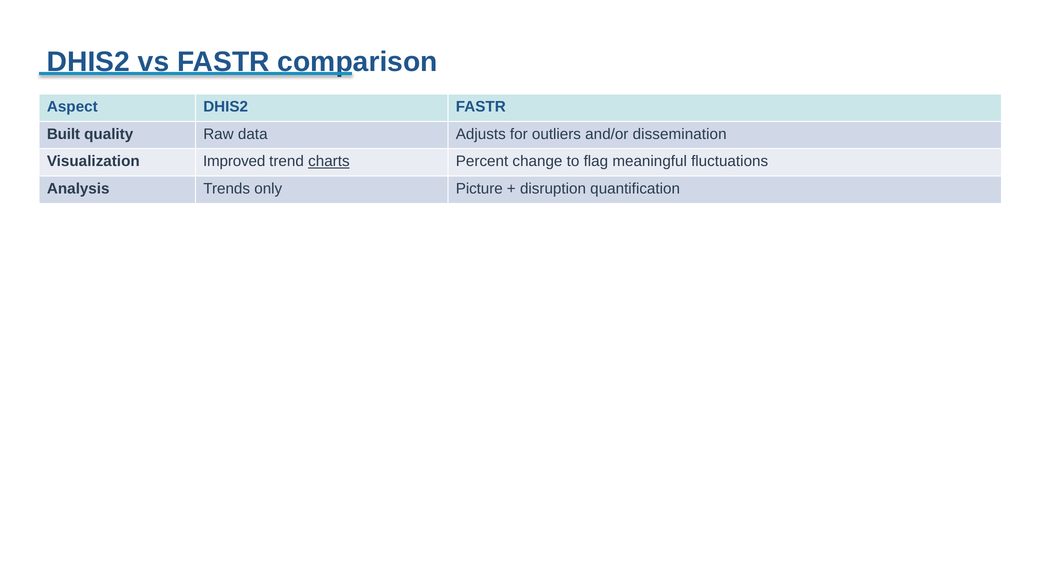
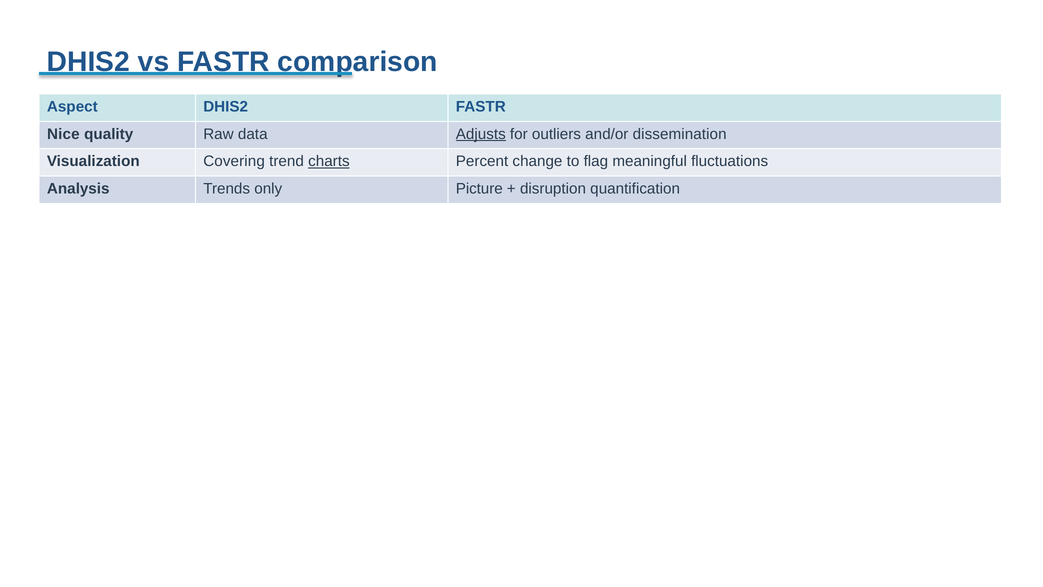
Built: Built -> Nice (63, 134)
Adjusts underline: none -> present (481, 134)
Improved: Improved -> Covering (234, 161)
